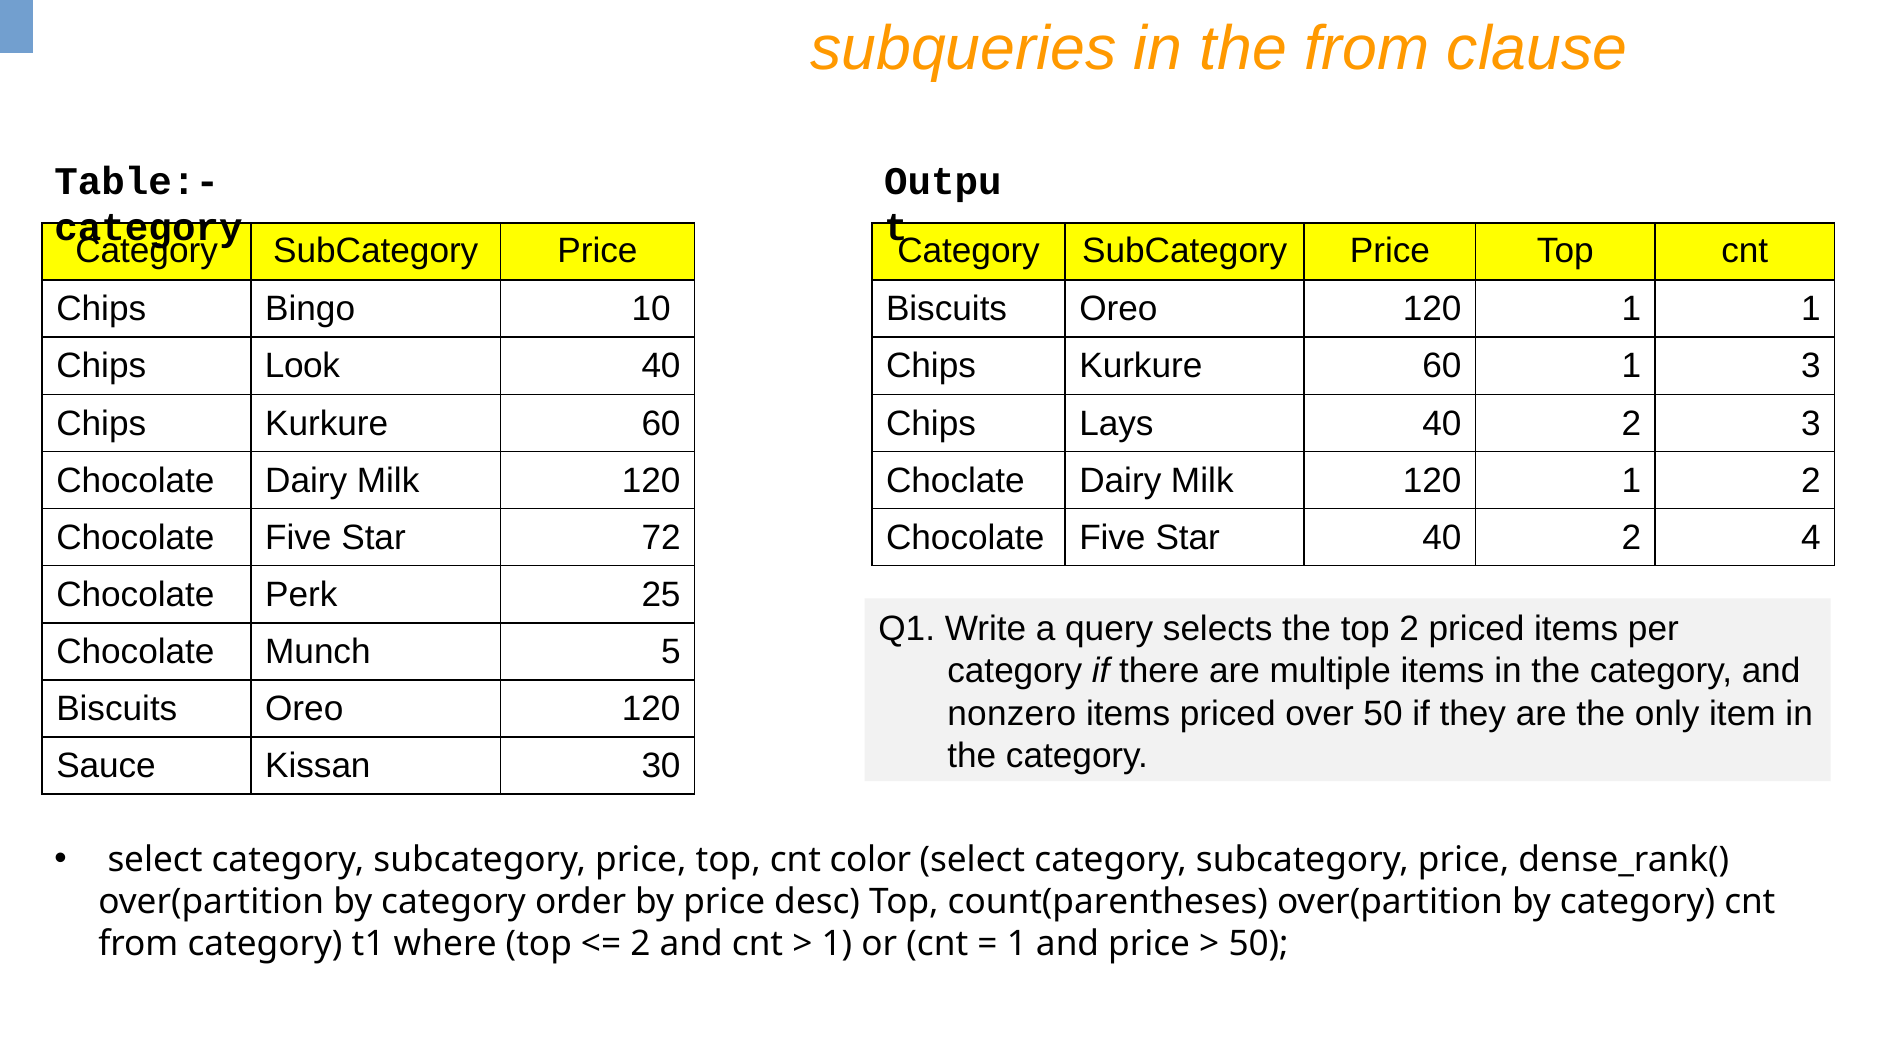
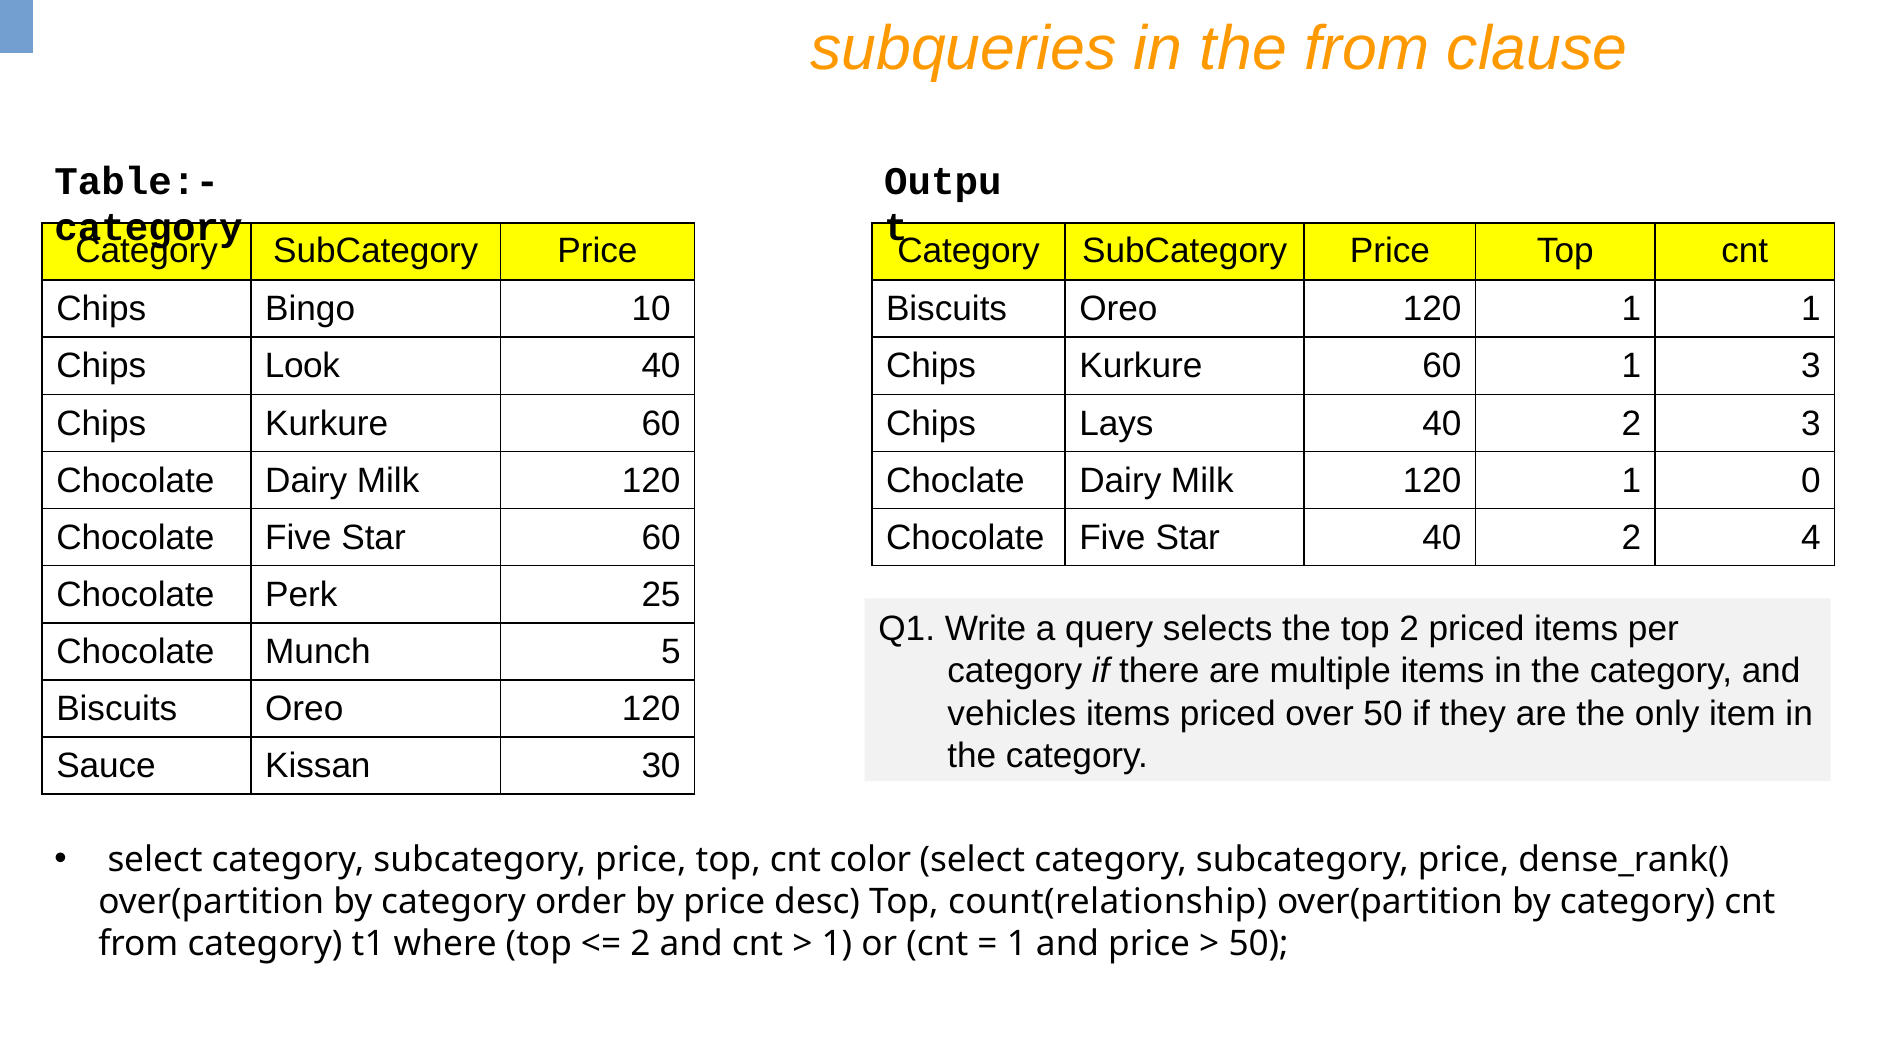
1 2: 2 -> 0 (1811, 480)
Star 72: 72 -> 60 (661, 538)
nonzero: nonzero -> vehicles (1012, 713)
count(parentheses: count(parentheses -> count(relationship (1108, 902)
